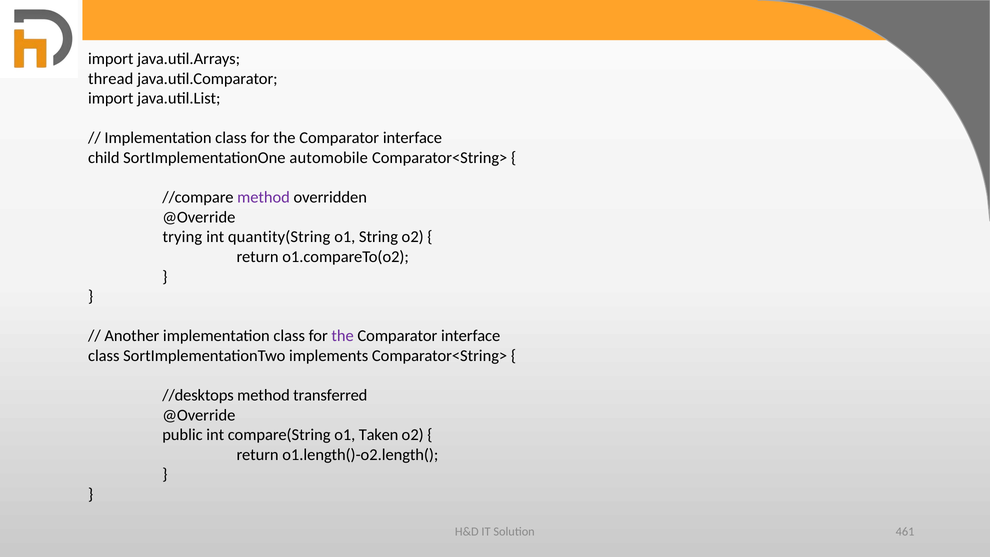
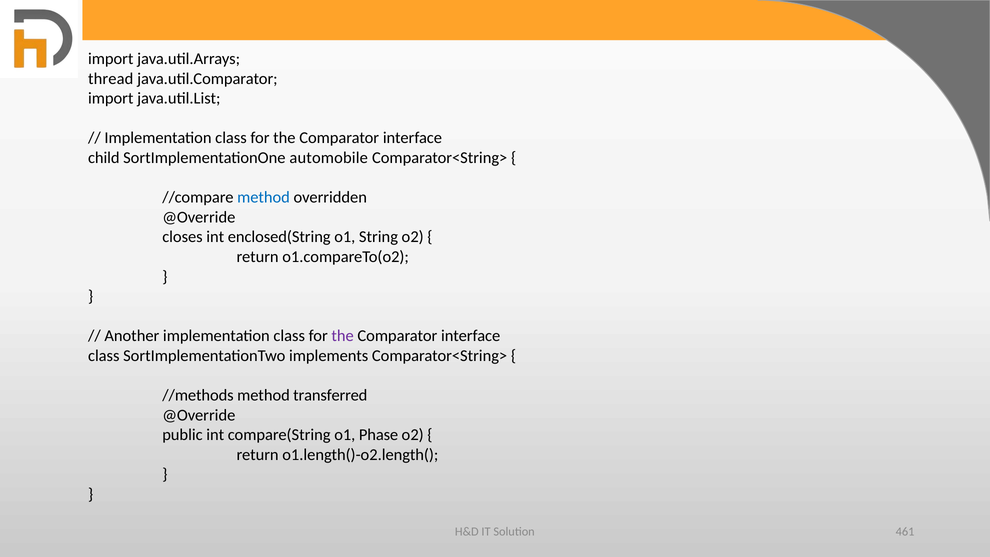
method colour: purple -> blue (264, 197)
trying: trying -> closes (182, 237)
quantity(String: quantity(String -> enclosed(String (279, 237)
//desktops: //desktops -> //methods (198, 395)
Taken: Taken -> Phase (379, 435)
